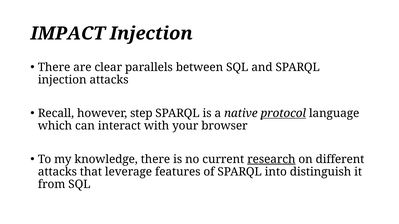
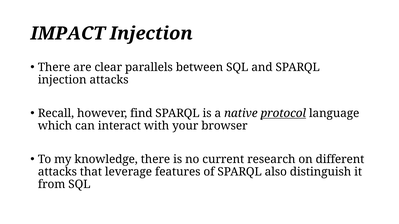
step: step -> find (141, 113)
research underline: present -> none (271, 160)
into: into -> also (276, 172)
